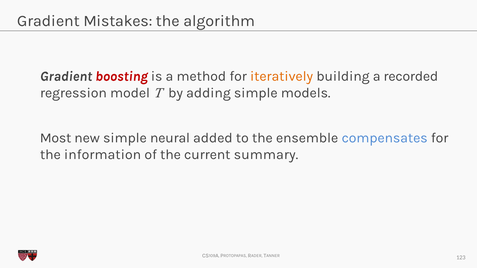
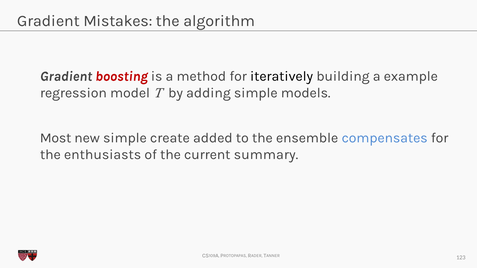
iteratively colour: orange -> black (282, 76)
recorded: recorded -> example (411, 76)
neural: neural -> create (170, 138)
information: information -> enthusiasts (103, 155)
